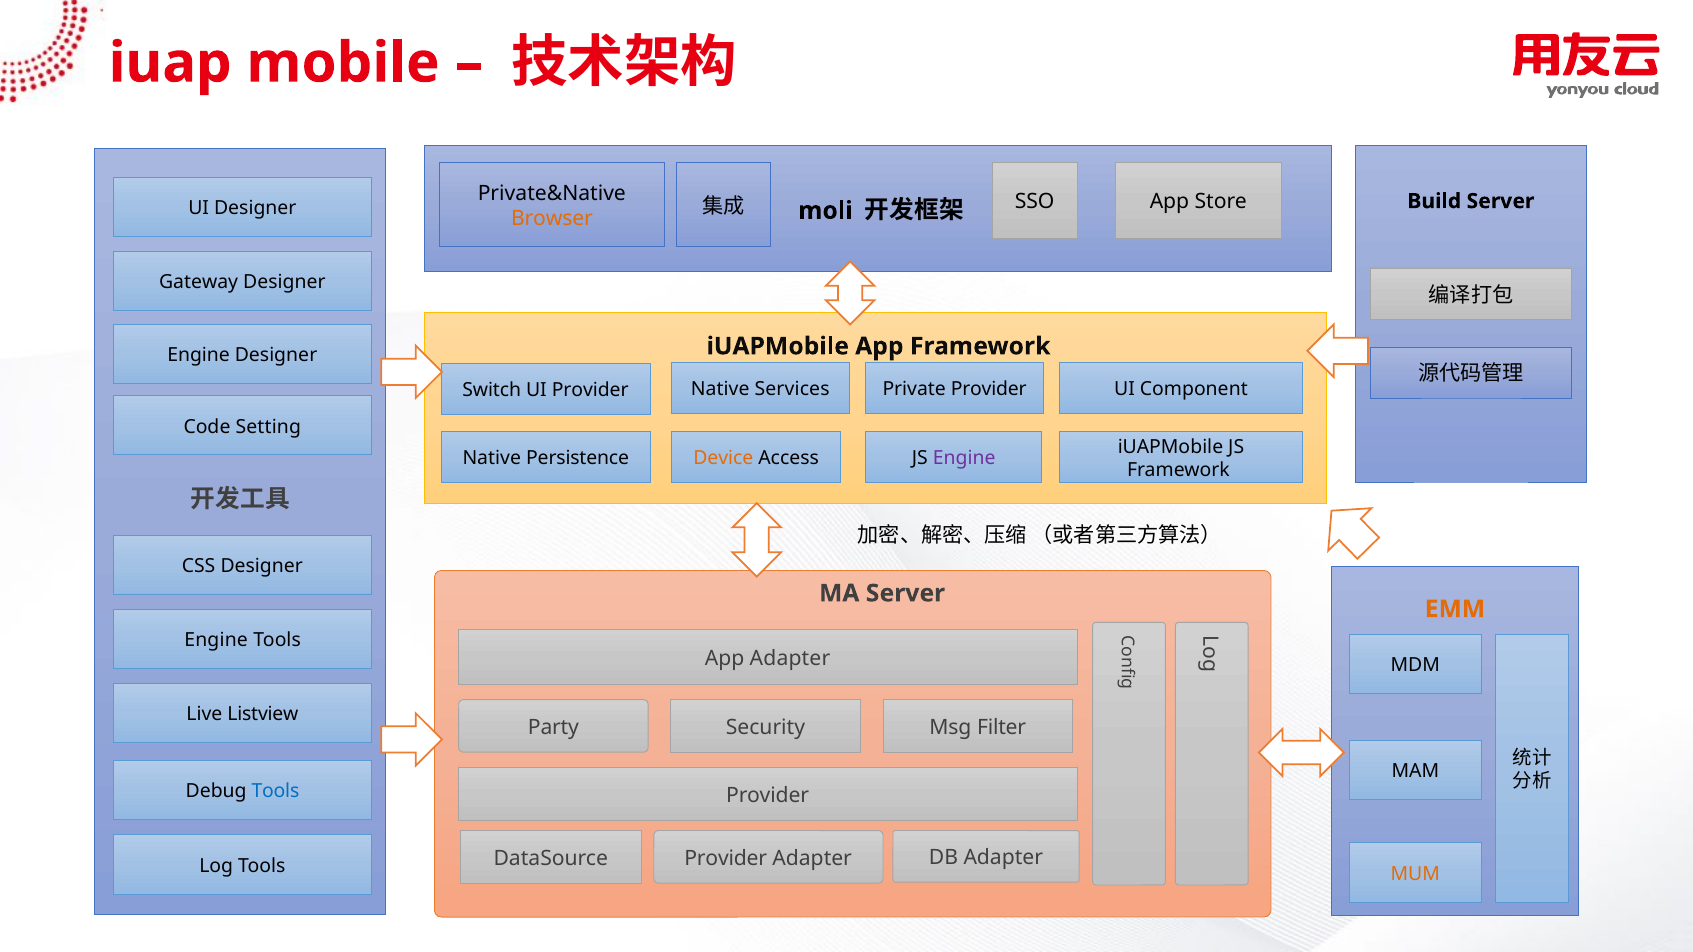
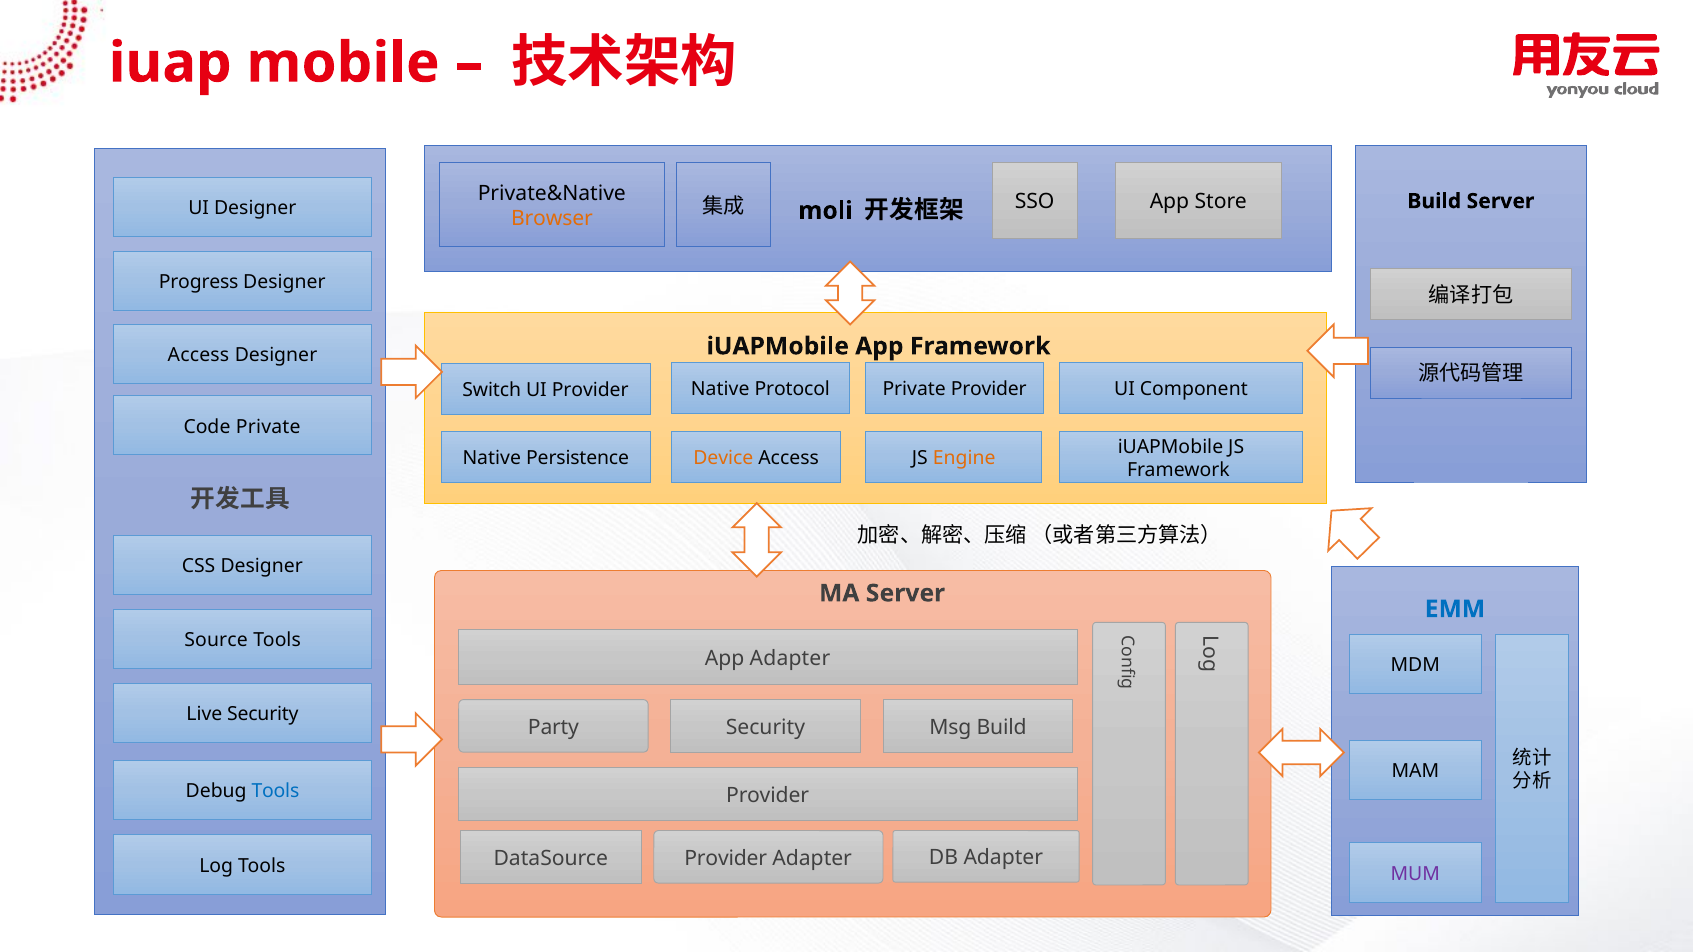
Gateway: Gateway -> Progress (199, 282)
Engine: Engine -> Access (198, 356)
Services: Services -> Protocol (792, 389)
Code Setting: Setting -> Private (268, 427)
Engine colour: purple -> orange (964, 458)
EMM colour: orange -> blue (1455, 609)
Engine: Engine -> Source (216, 640)
Live Listview: Listview -> Security (263, 715)
Msg Filter: Filter -> Build (1002, 728)
MUM colour: orange -> purple (1415, 874)
